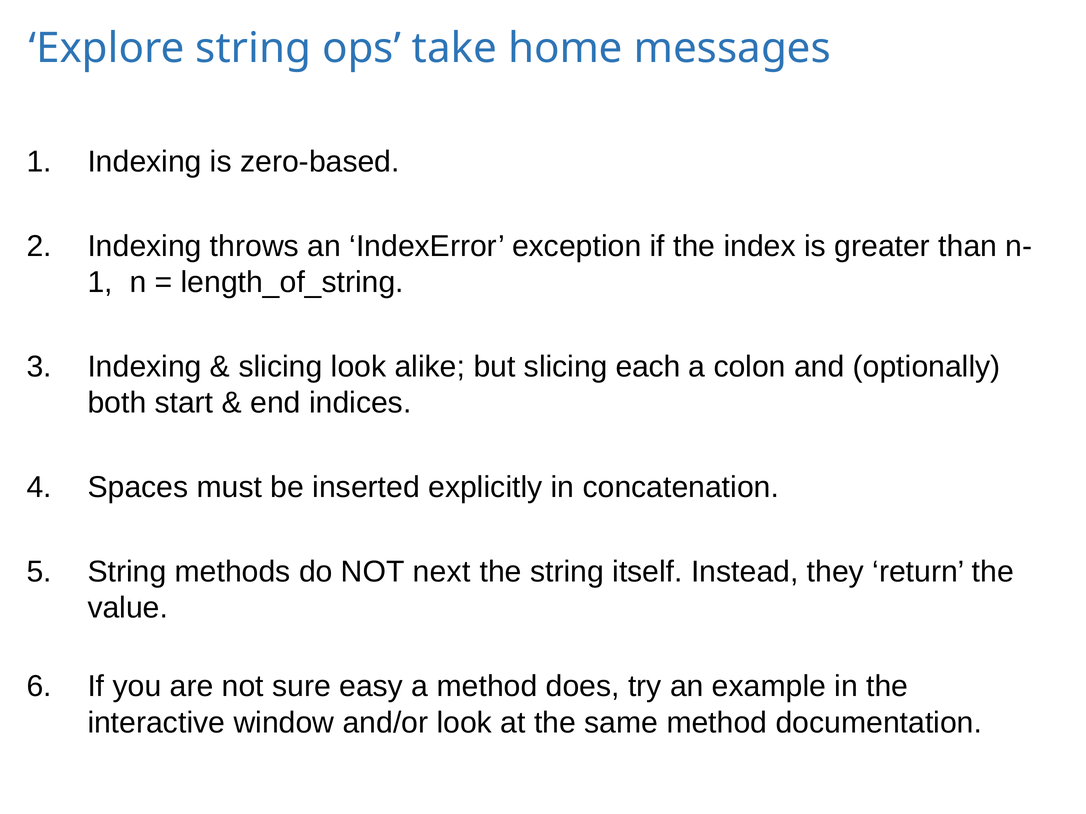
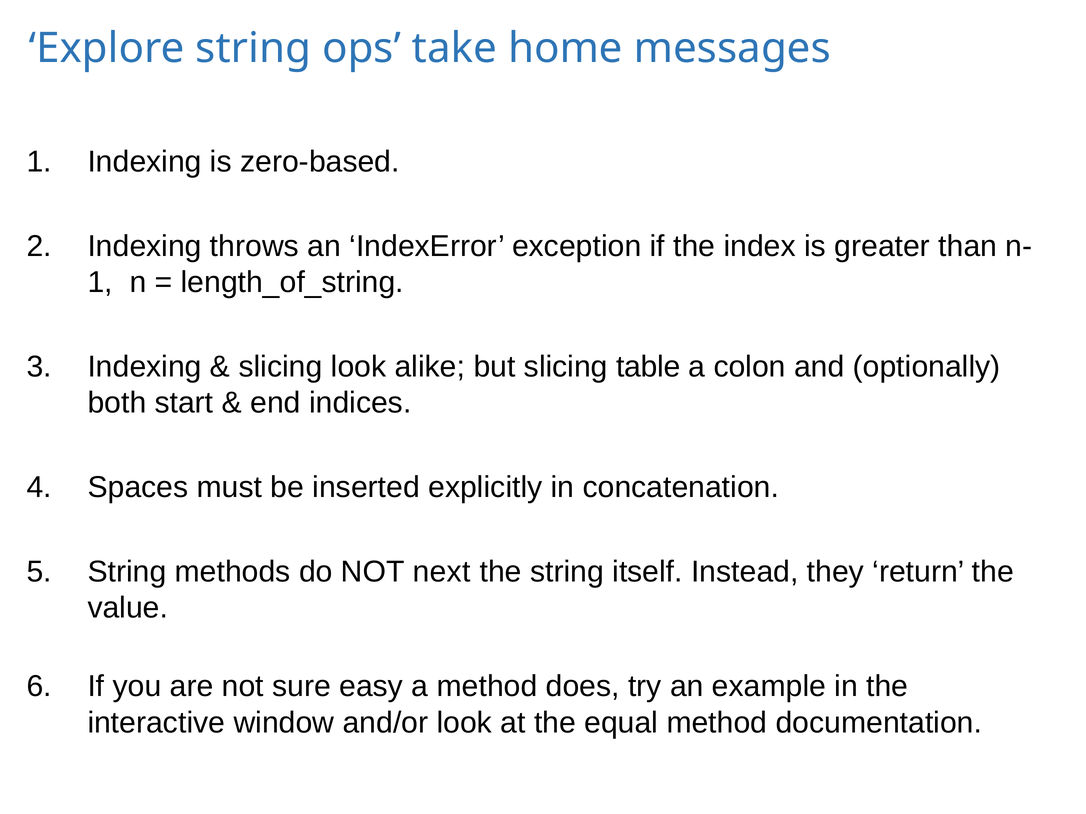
each: each -> table (648, 367)
same: same -> equal (621, 723)
